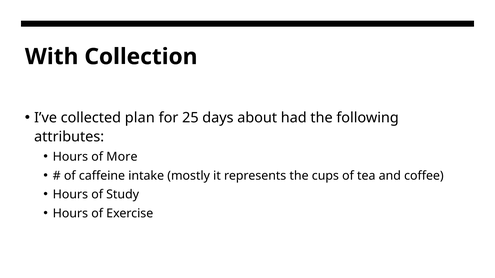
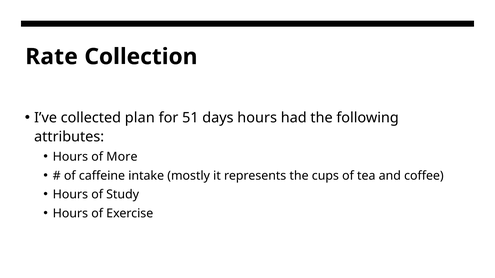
With: With -> Rate (52, 57)
25: 25 -> 51 (190, 118)
days about: about -> hours (257, 118)
